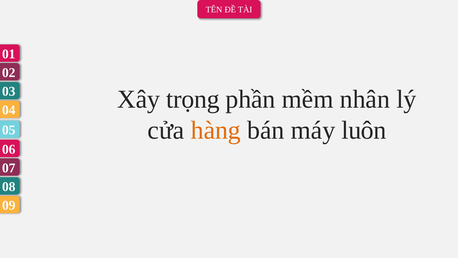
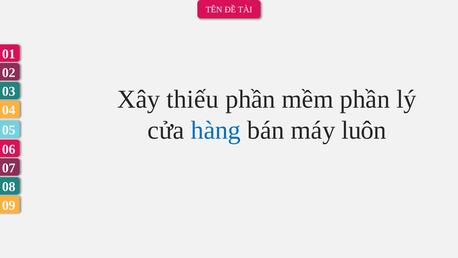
trọng: trọng -> thiếu (193, 99)
mềm nhân: nhân -> phần (365, 99)
hàng colour: orange -> blue (216, 130)
